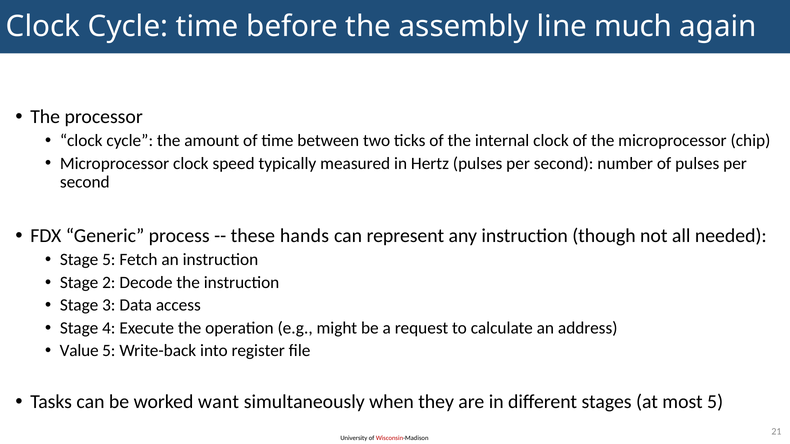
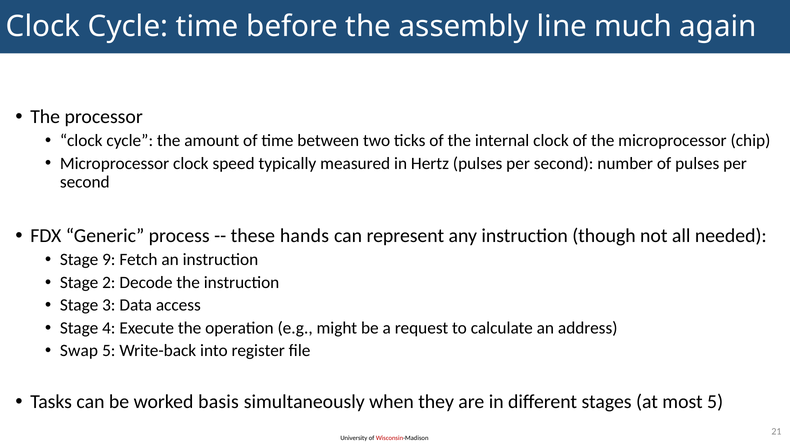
Stage 5: 5 -> 9 (109, 260)
Value: Value -> Swap (79, 351)
want: want -> basis (218, 402)
